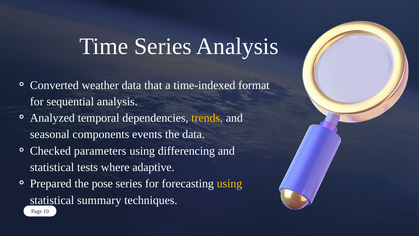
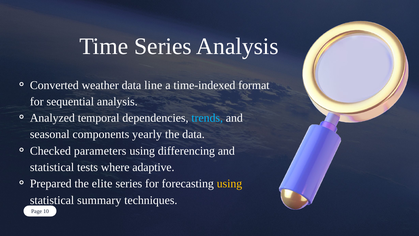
that: that -> line (153, 85)
trends colour: yellow -> light blue (207, 118)
events: events -> yearly (147, 134)
pose: pose -> elite (102, 183)
